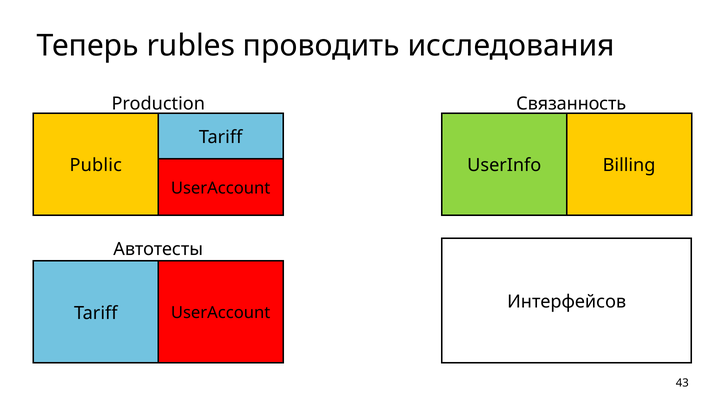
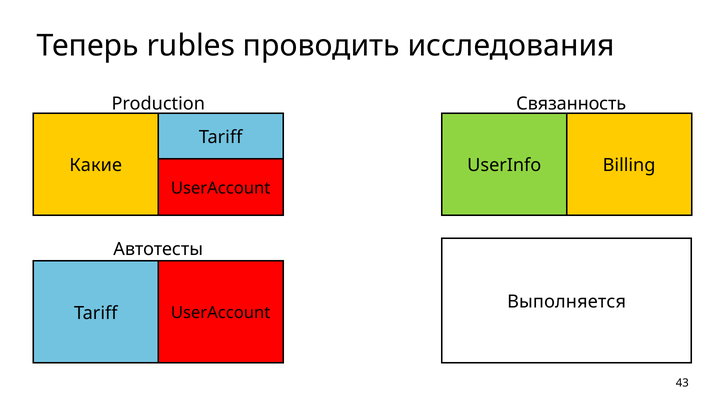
Public: Public -> Какие (96, 165)
Интерфейсов: Интерфейсов -> Выполняется (567, 302)
